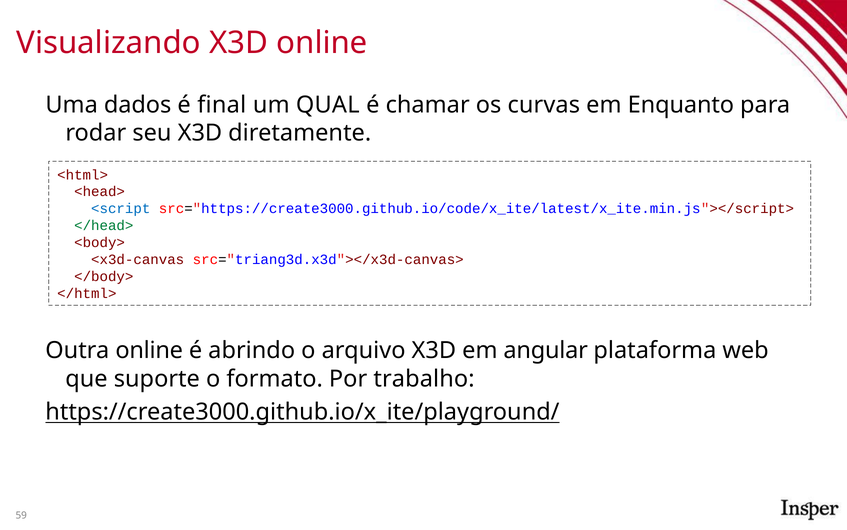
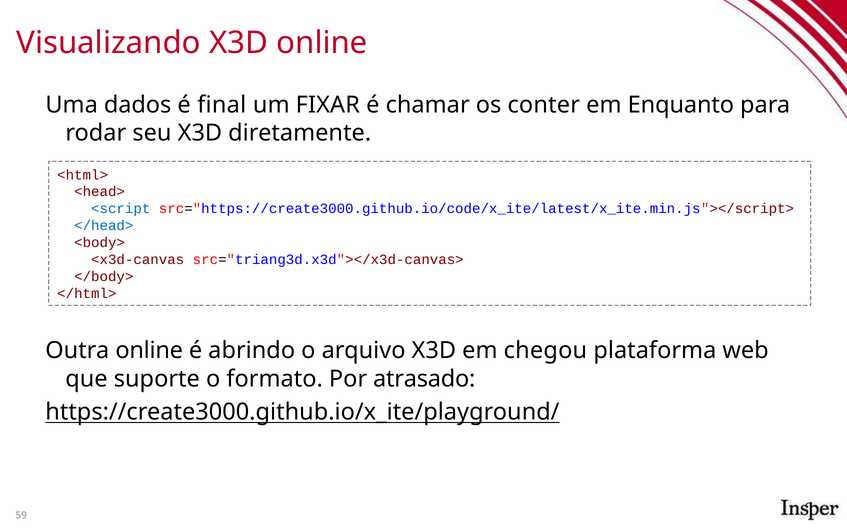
QUAL: QUAL -> FIXAR (328, 105)
curvas: curvas -> conter (544, 105)
</head> colour: green -> blue (104, 225)
angular: angular -> chegou (545, 350)
trabalho: trabalho -> atrasado (424, 378)
